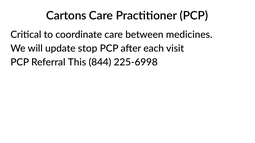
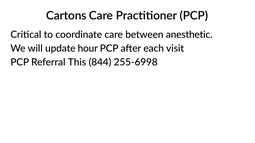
medicines: medicines -> anesthetic (189, 35)
stop: stop -> hour (88, 49)
225-6998: 225-6998 -> 255-6998 (136, 62)
